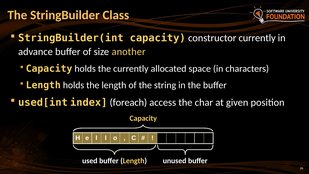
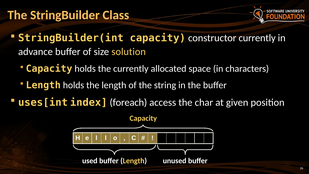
another: another -> solution (129, 52)
used[int: used[int -> uses[int (43, 102)
